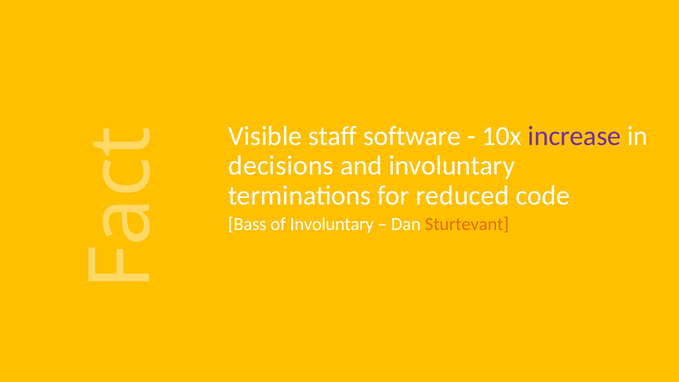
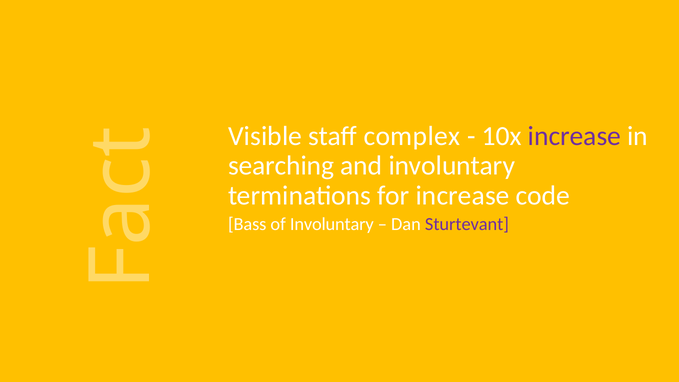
software: software -> complex (412, 136)
decisions: decisions -> searching (281, 166)
for reduced: reduced -> increase (463, 196)
Sturtevant colour: orange -> purple (467, 224)
